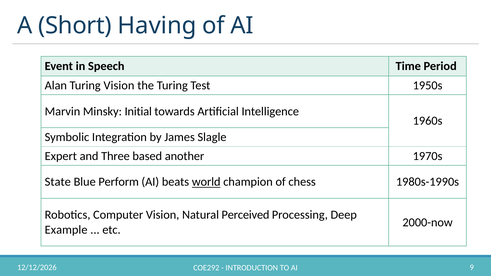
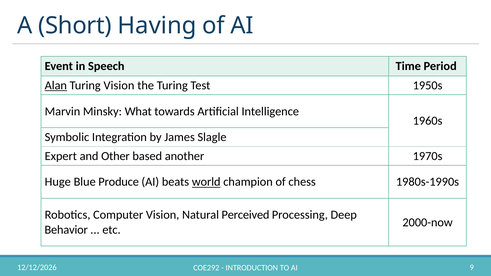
Alan underline: none -> present (56, 85)
Initial: Initial -> What (138, 111)
Three: Three -> Other (115, 156)
State: State -> Huge (58, 182)
Perform: Perform -> Produce (119, 182)
Example: Example -> Behavior (66, 230)
